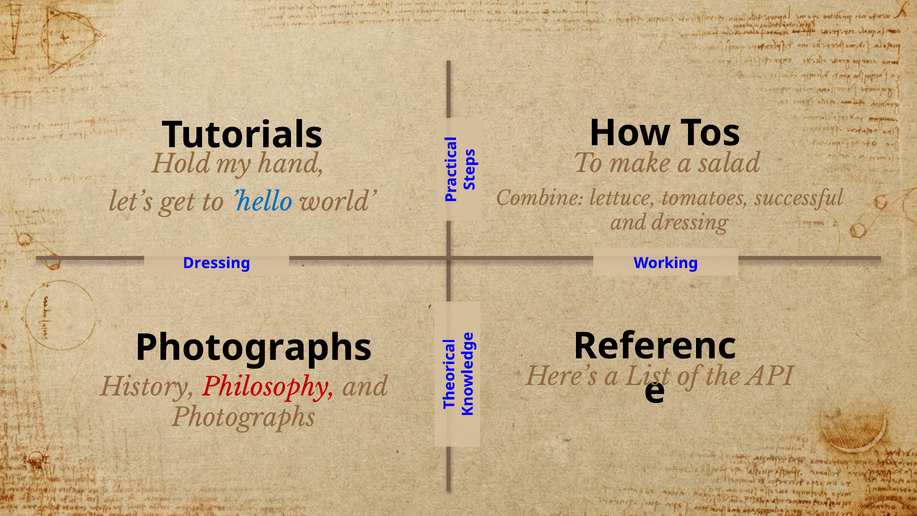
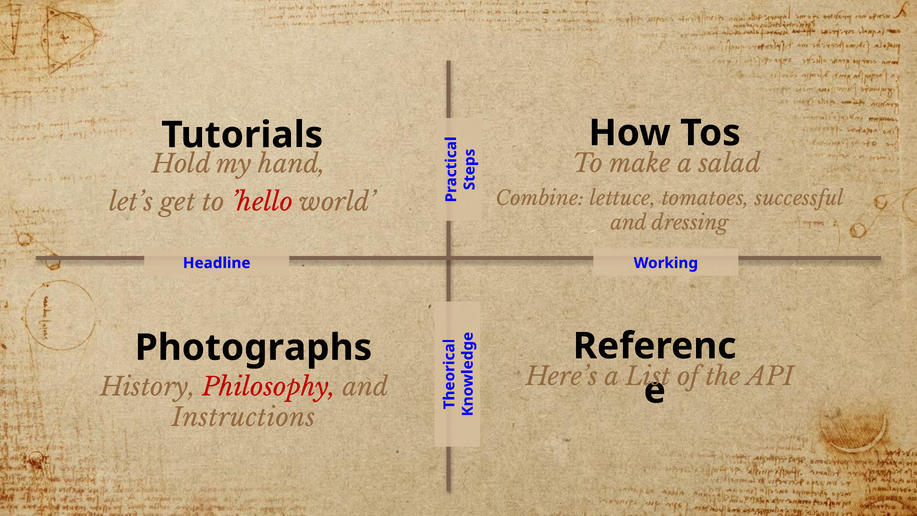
’hello colour: blue -> red (262, 202)
Dressing: Dressing -> Headline (217, 263)
Photographs: Photographs -> Instructions (244, 418)
